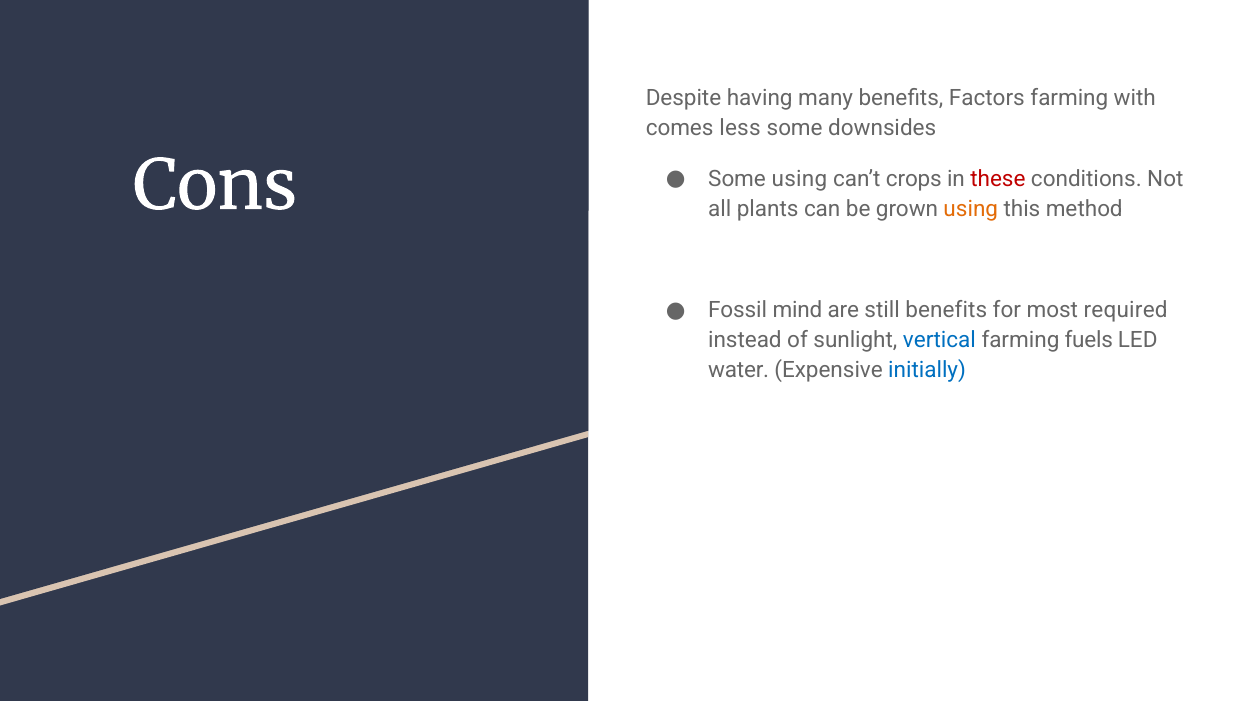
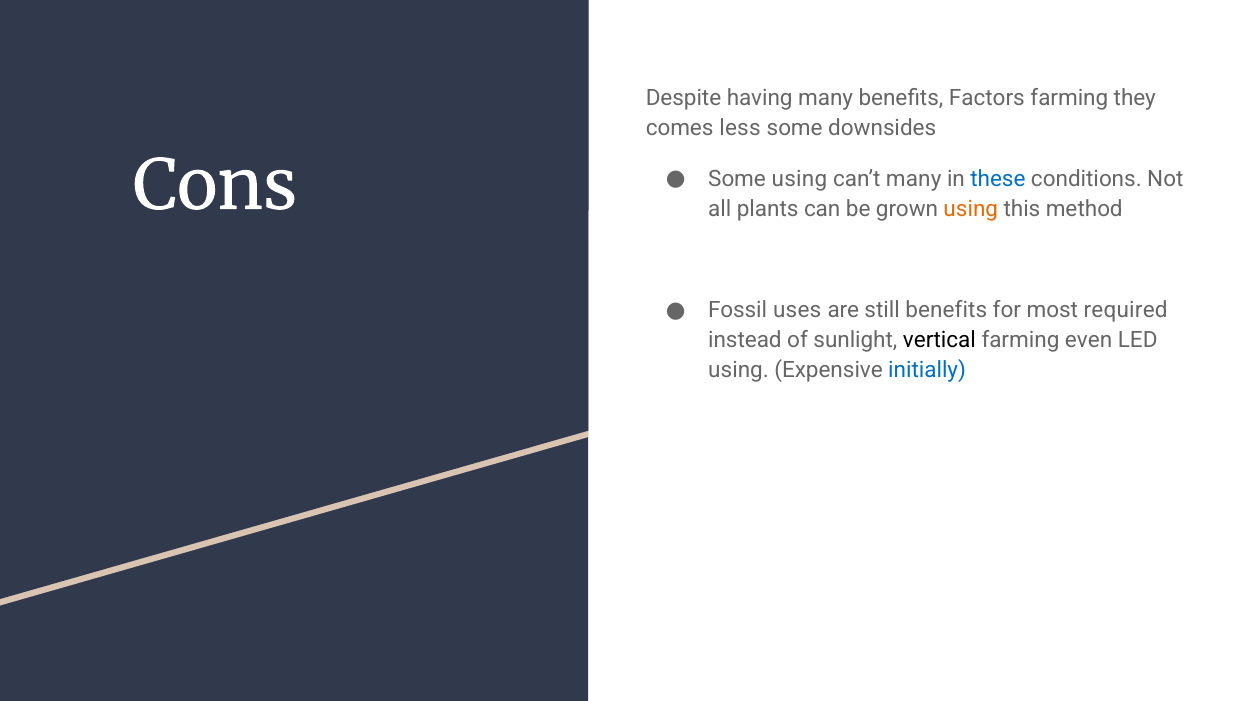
with: with -> they (1135, 98)
can’t crops: crops -> many (914, 179)
these colour: red -> blue (998, 179)
mind: mind -> uses (797, 311)
vertical colour: blue -> black (939, 341)
fuels: fuels -> even (1089, 341)
water: water -> using (739, 371)
